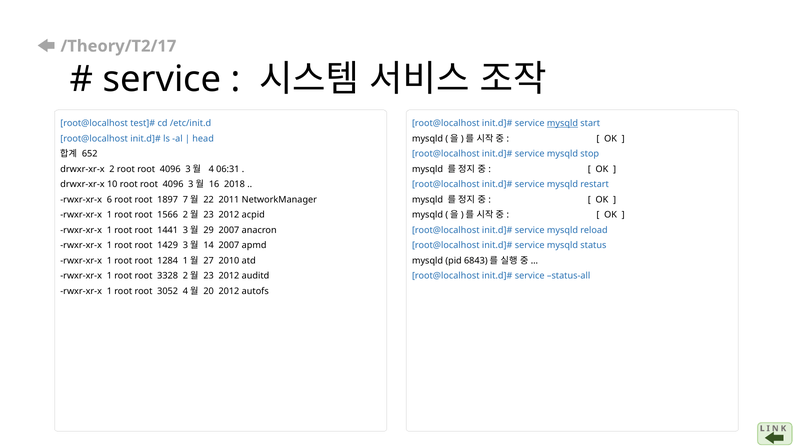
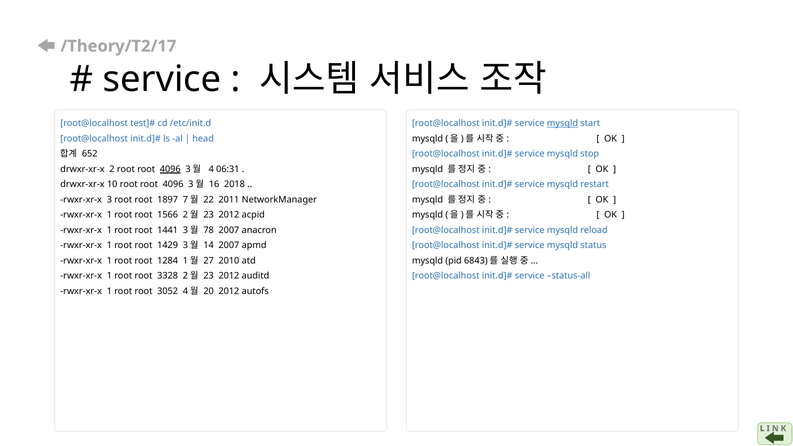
4096 underline: none -> present (170, 169)
rwxr-xr-x 6: 6 -> 3 (109, 200)
29: 29 -> 78 (209, 230)
